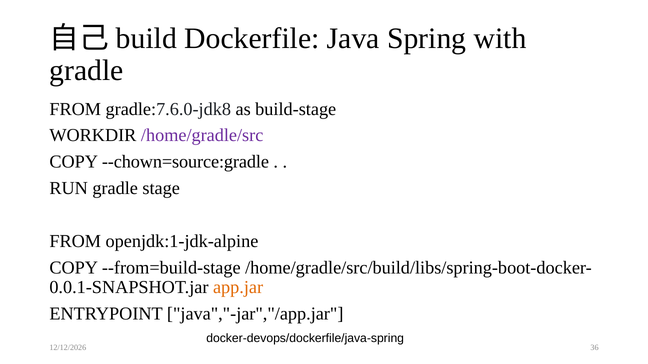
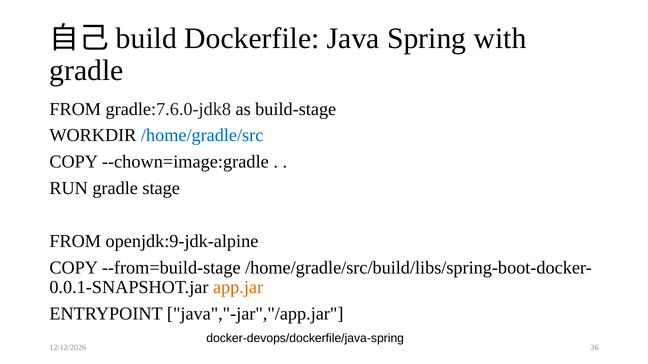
/home/gradle/src colour: purple -> blue (202, 136)
--chown=source:gradle: --chown=source:gradle -> --chown=image:gradle (185, 162)
openjdk:1-jdk-alpine: openjdk:1-jdk-alpine -> openjdk:9-jdk-alpine (182, 241)
